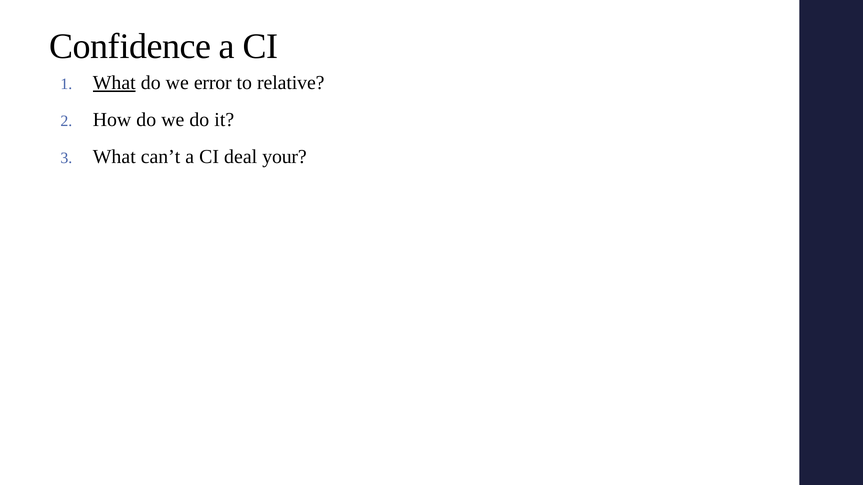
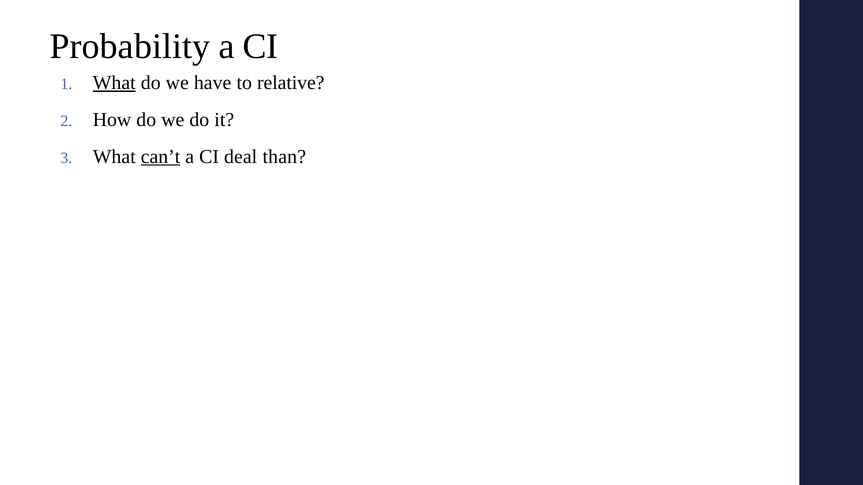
Confidence: Confidence -> Probability (130, 46)
error: error -> have (213, 83)
can’t underline: none -> present (161, 157)
your: your -> than (284, 157)
